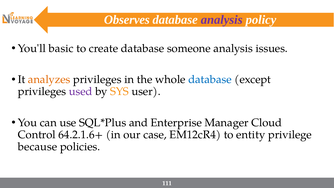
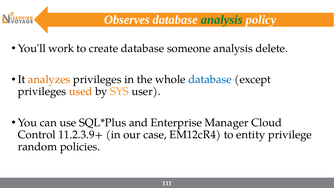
analysis colour: purple -> green (222, 20)
basic: basic -> work (61, 48)
issues: issues -> delete (272, 48)
used colour: purple -> orange (81, 91)
64.2.1.6+: 64.2.1.6+ -> 11.2.3.9+ (81, 135)
because: because -> random (38, 147)
